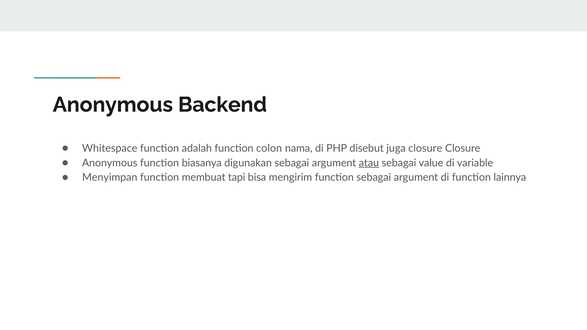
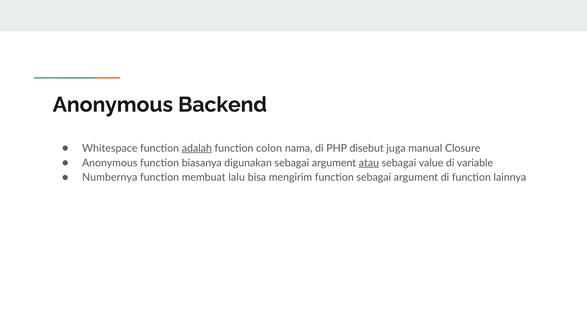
adalah underline: none -> present (197, 148)
juga closure: closure -> manual (425, 148)
Menyimpan: Menyimpan -> Numbernya (110, 178)
tapi: tapi -> lalu (237, 178)
